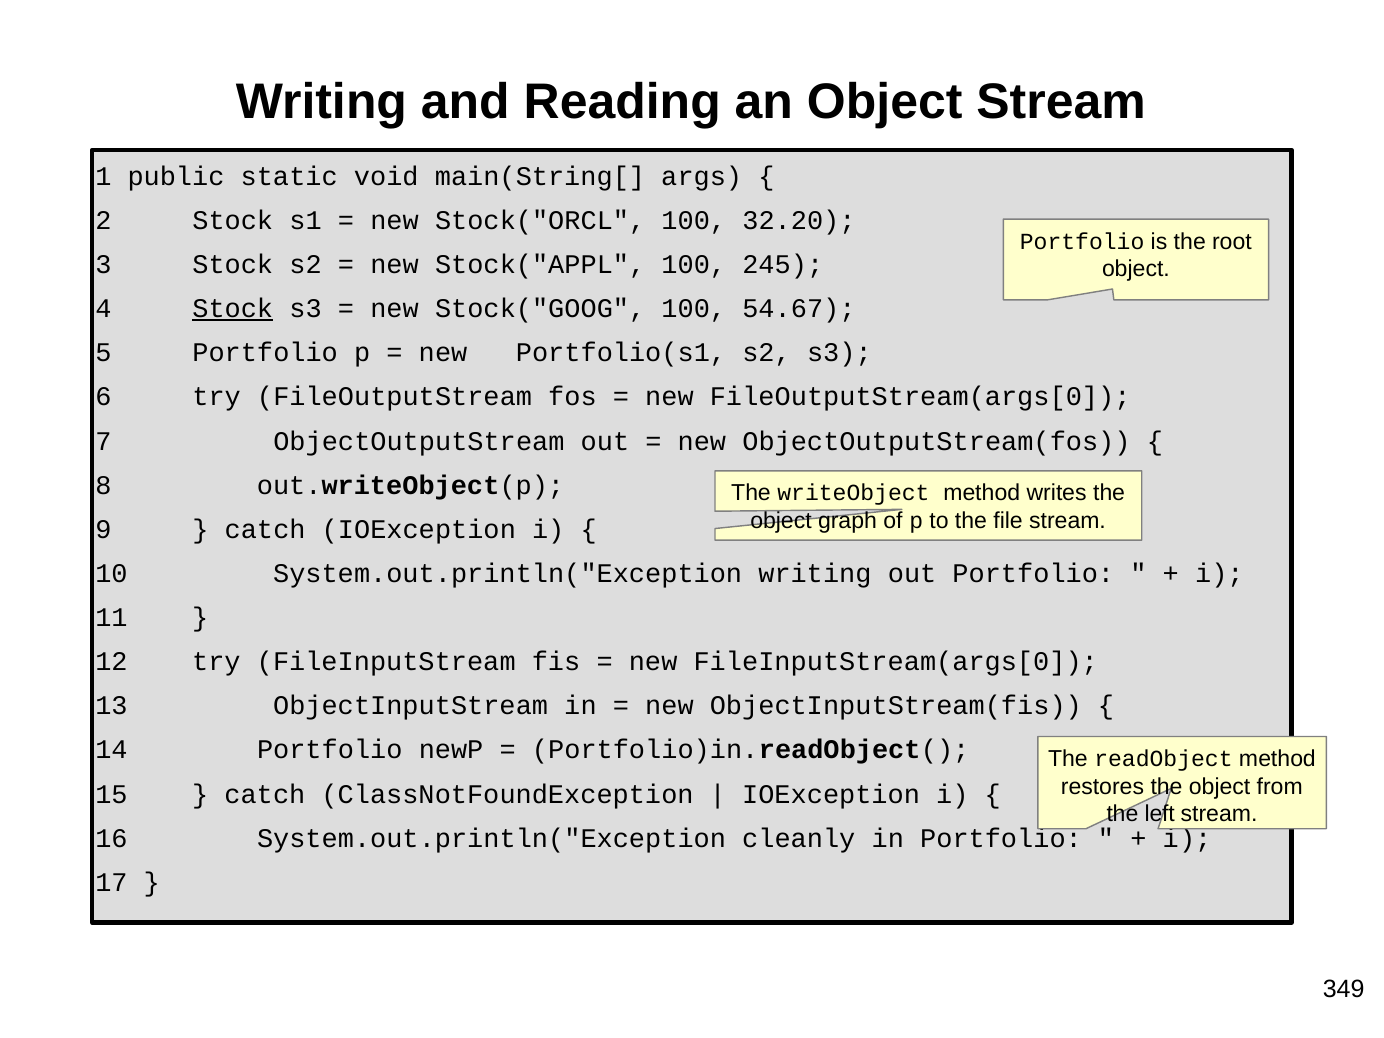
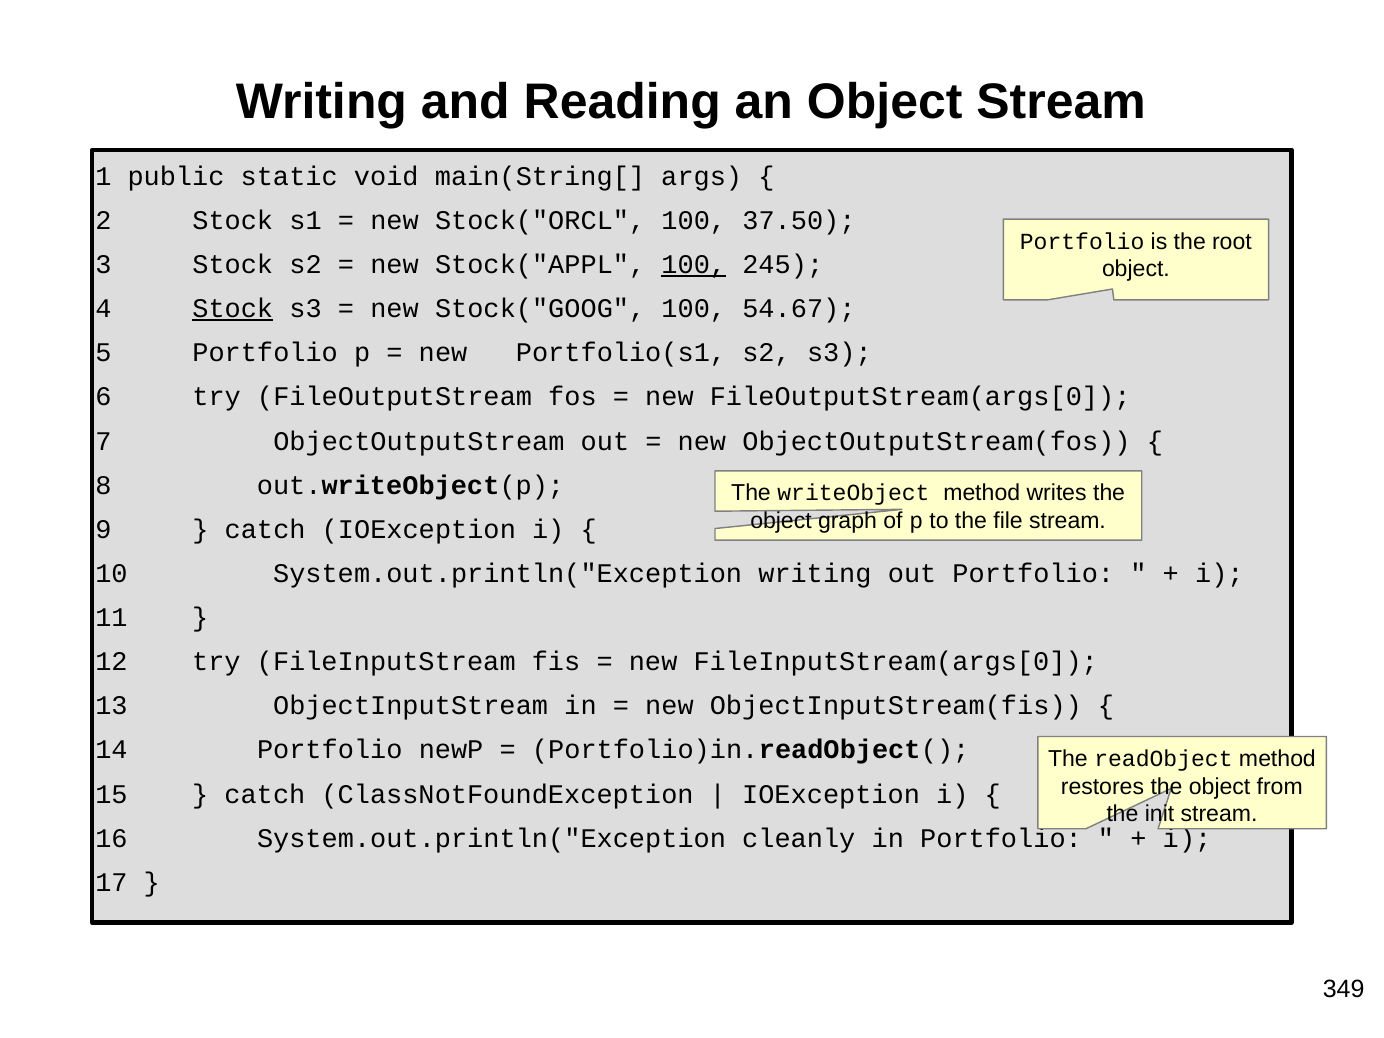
32.20: 32.20 -> 37.50 (799, 220)
100 underline: none -> present (694, 265)
left: left -> init (1160, 814)
